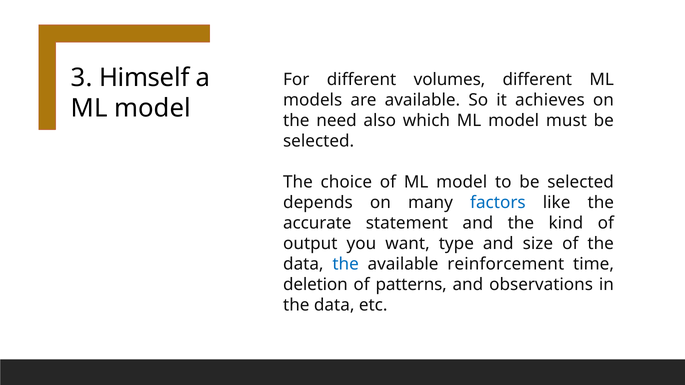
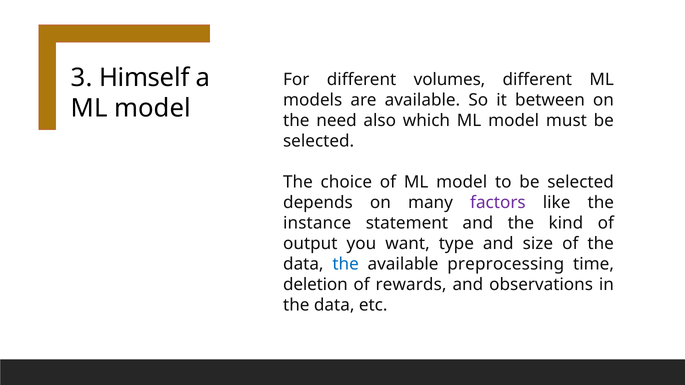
achieves: achieves -> between (550, 100)
factors colour: blue -> purple (498, 203)
accurate: accurate -> instance (317, 223)
reinforcement: reinforcement -> preprocessing (506, 264)
patterns: patterns -> rewards (411, 285)
